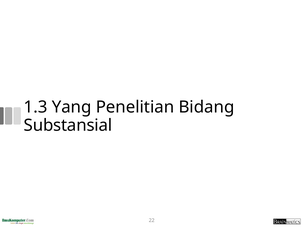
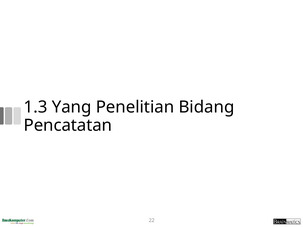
Substansial: Substansial -> Pencatatan (68, 125)
